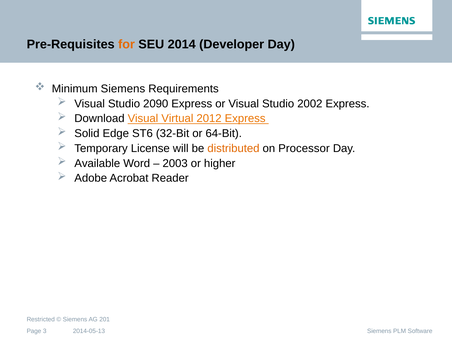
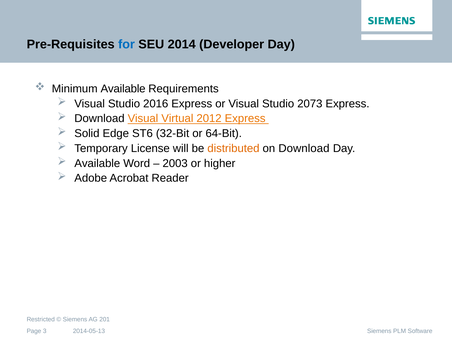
for colour: orange -> blue (127, 44)
Minimum Siemens: Siemens -> Available (123, 89)
2090: 2090 -> 2016 (156, 104)
2002: 2002 -> 2073 (310, 104)
on Processor: Processor -> Download (304, 148)
